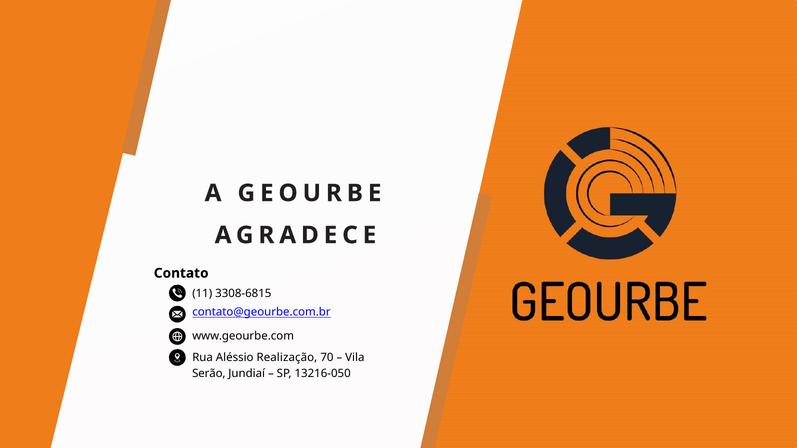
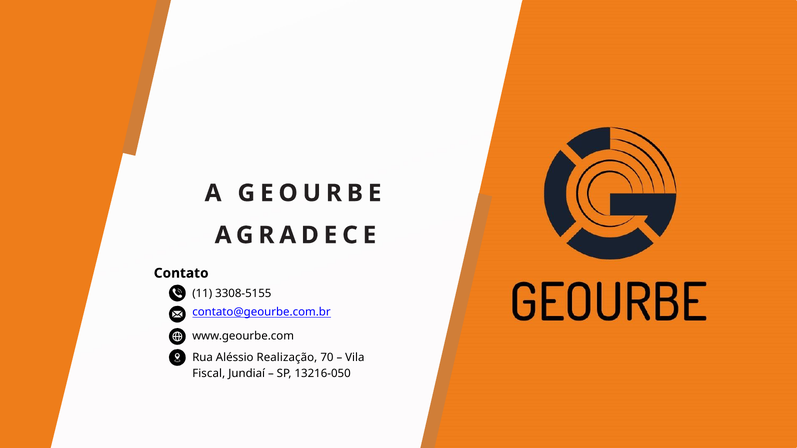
3308-6815: 3308-6815 -> 3308-5155 (243, 293)
Serão: Serão -> Fiscal (209, 374)
